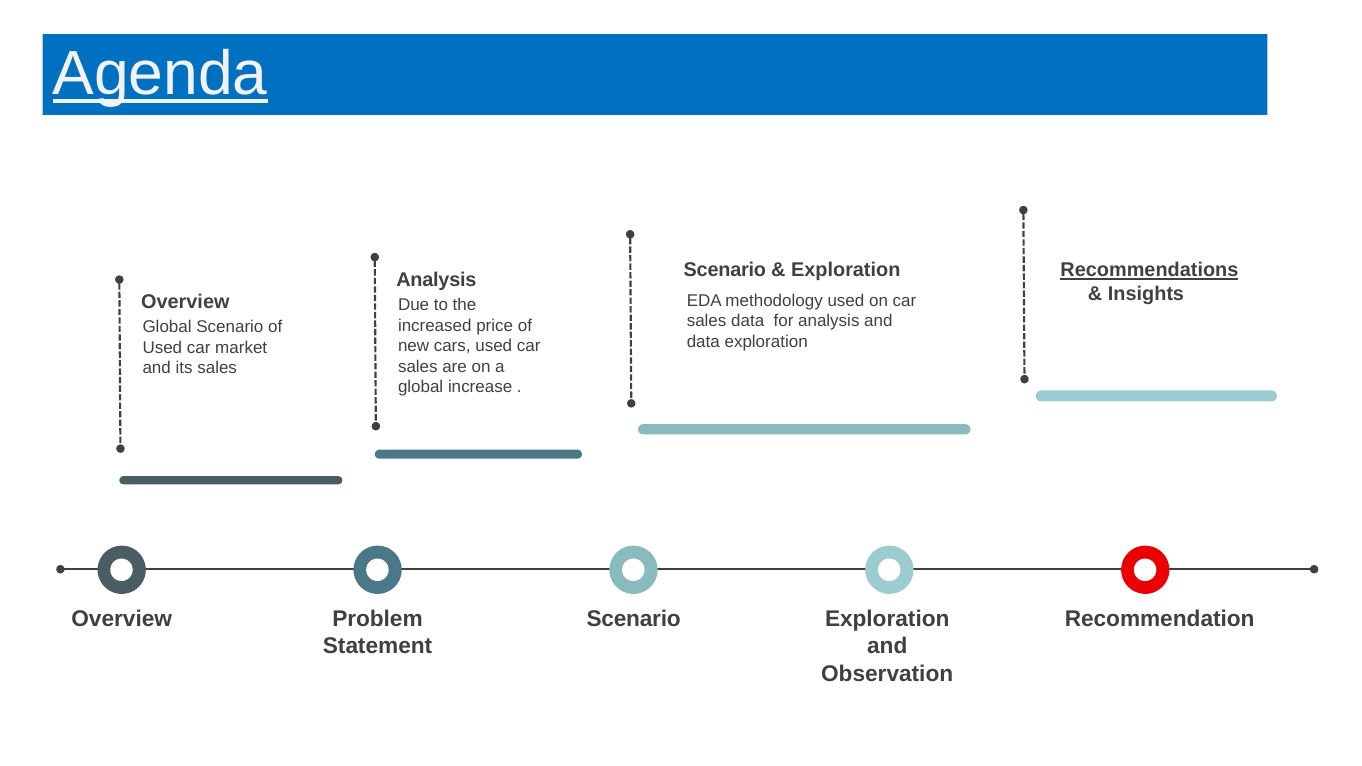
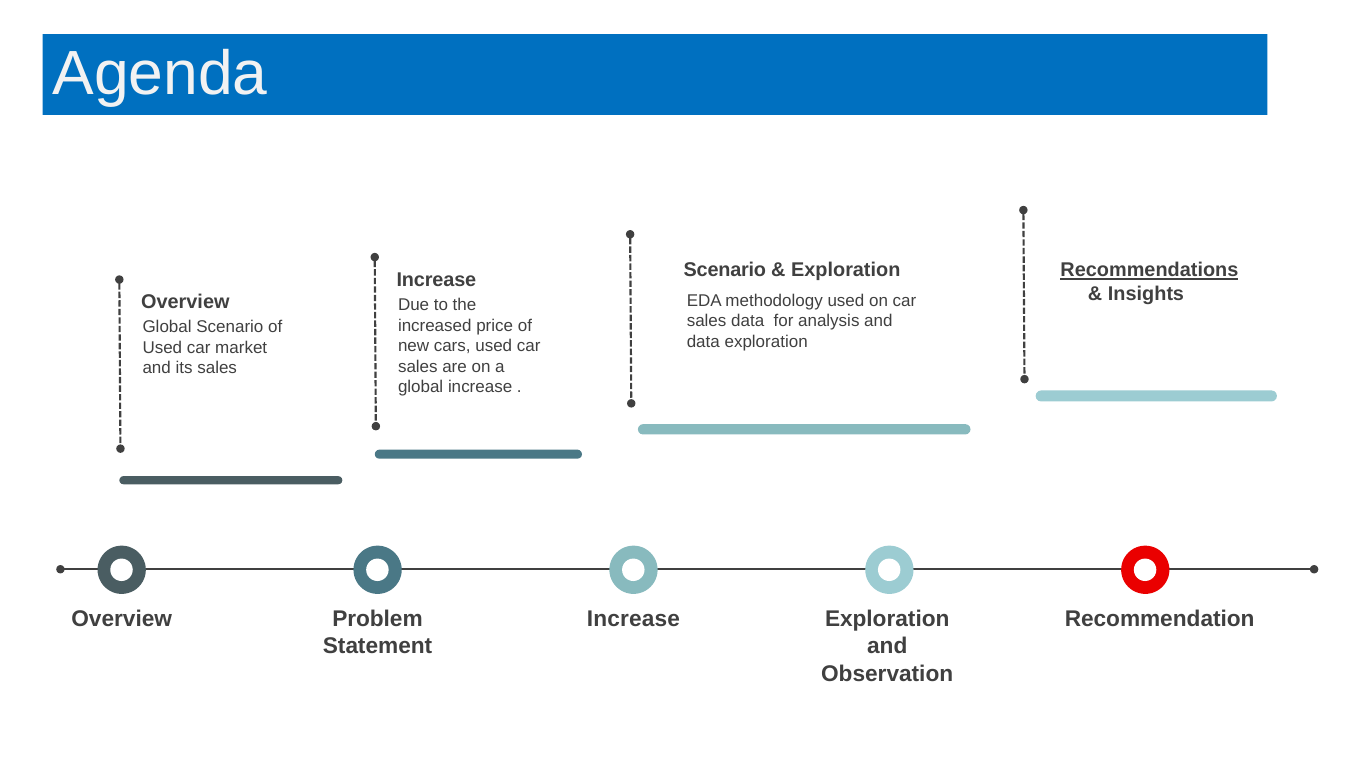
Agenda underline: present -> none (160, 74)
Analysis: Analysis -> Increase (436, 280)
Scenario: Scenario -> Increase (633, 619)
